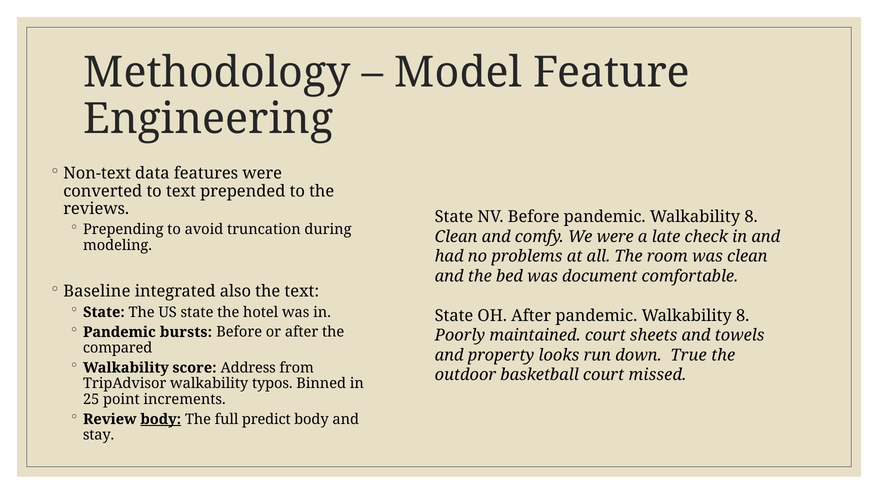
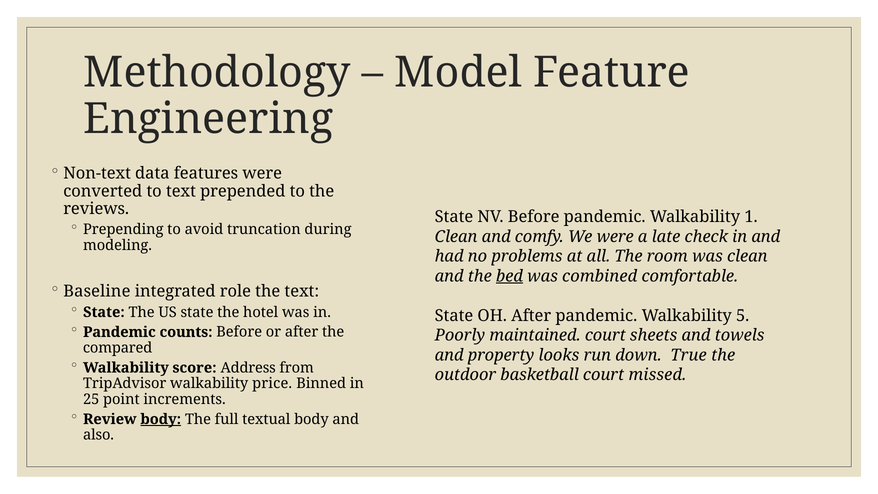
Before pandemic Walkability 8: 8 -> 1 (751, 217)
bed underline: none -> present (510, 276)
document: document -> combined (600, 276)
also: also -> role (235, 291)
After pandemic Walkability 8: 8 -> 5 (743, 316)
bursts: bursts -> counts (186, 332)
typos: typos -> price (272, 383)
predict: predict -> textual (266, 419)
stay: stay -> also (99, 435)
